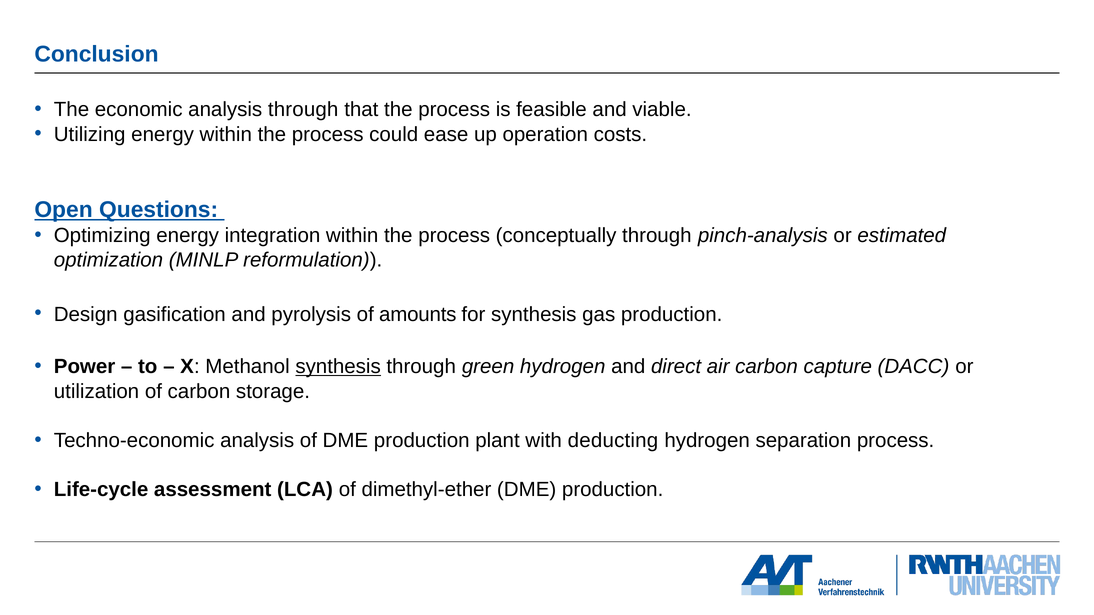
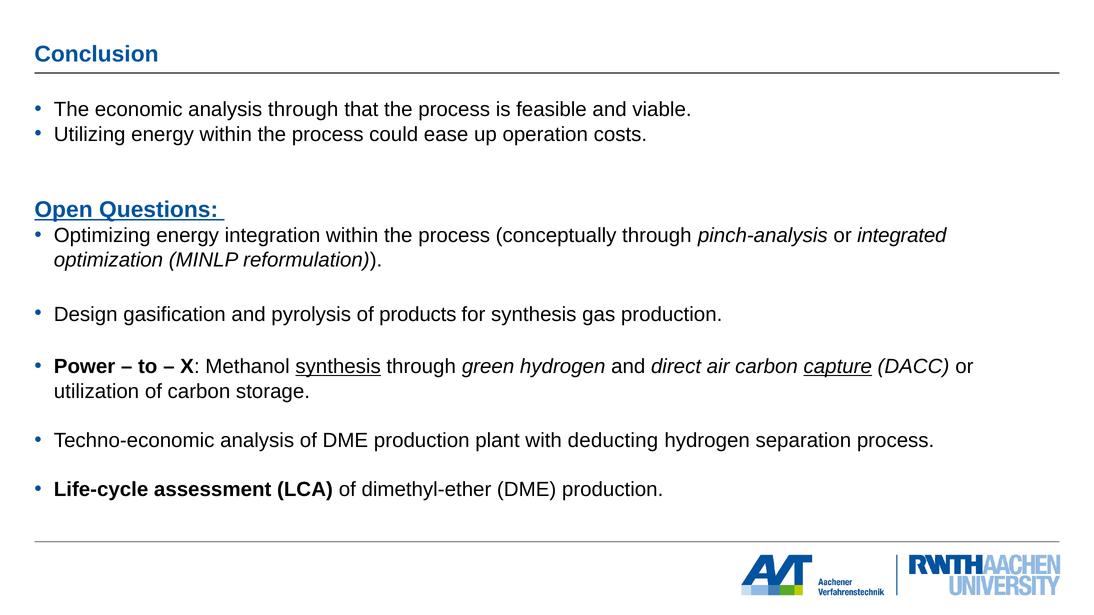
estimated: estimated -> integrated (902, 236)
amounts: amounts -> products (418, 314)
capture underline: none -> present (838, 367)
